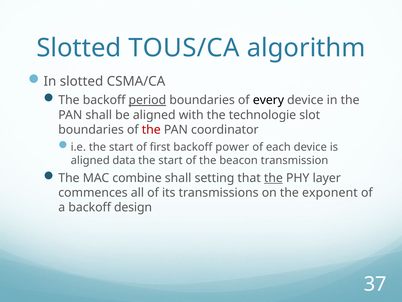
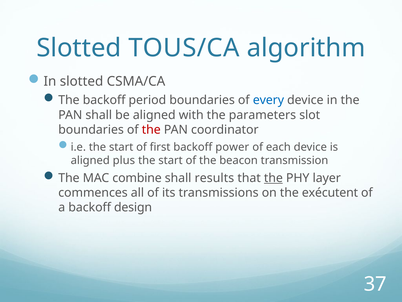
period underline: present -> none (147, 100)
every colour: black -> blue (268, 100)
technologie: technologie -> parameters (262, 115)
data: data -> plus (124, 160)
setting: setting -> results (214, 178)
exponent: exponent -> exécutent (330, 192)
